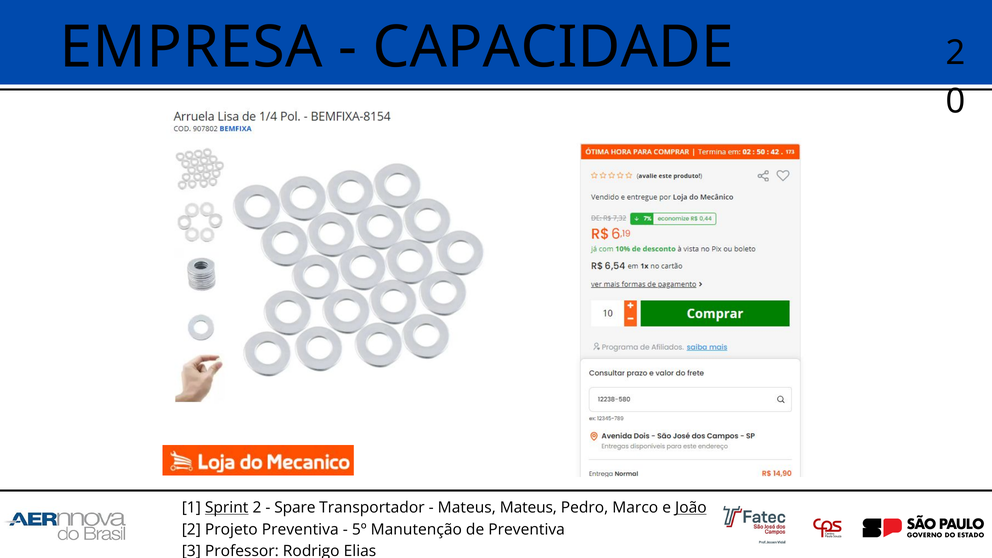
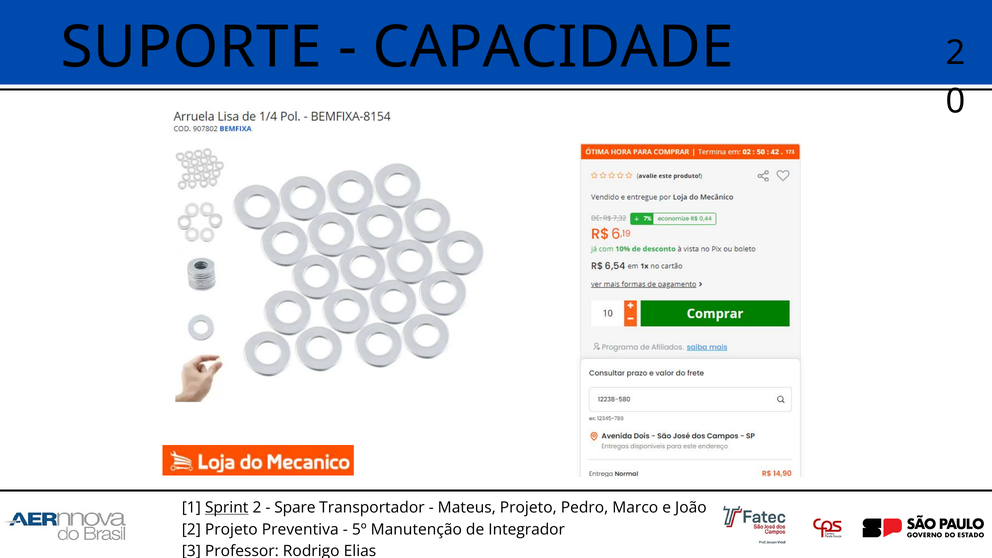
EMPRESA: EMPRESA -> SUPORTE (191, 47)
Mateus Mateus: Mateus -> Projeto (528, 508)
João underline: present -> none (691, 508)
de Preventiva: Preventiva -> Integrador (527, 529)
